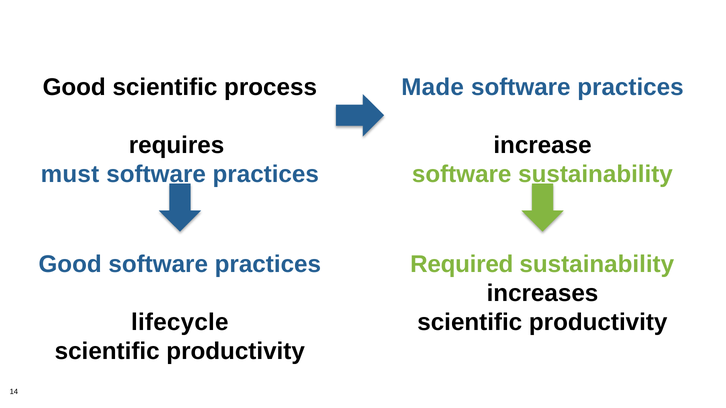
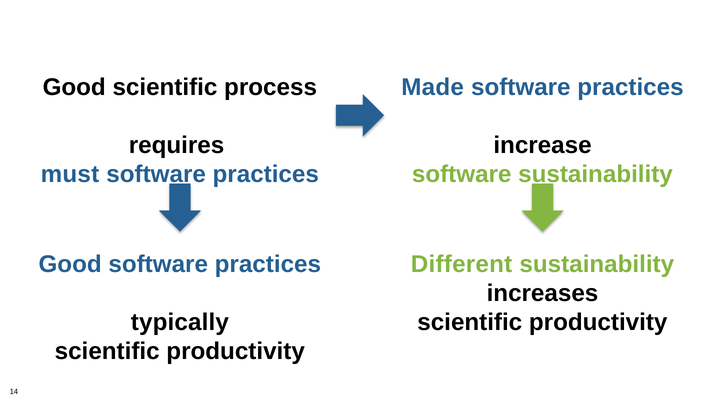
Required: Required -> Different (462, 265)
lifecycle: lifecycle -> typically (180, 323)
